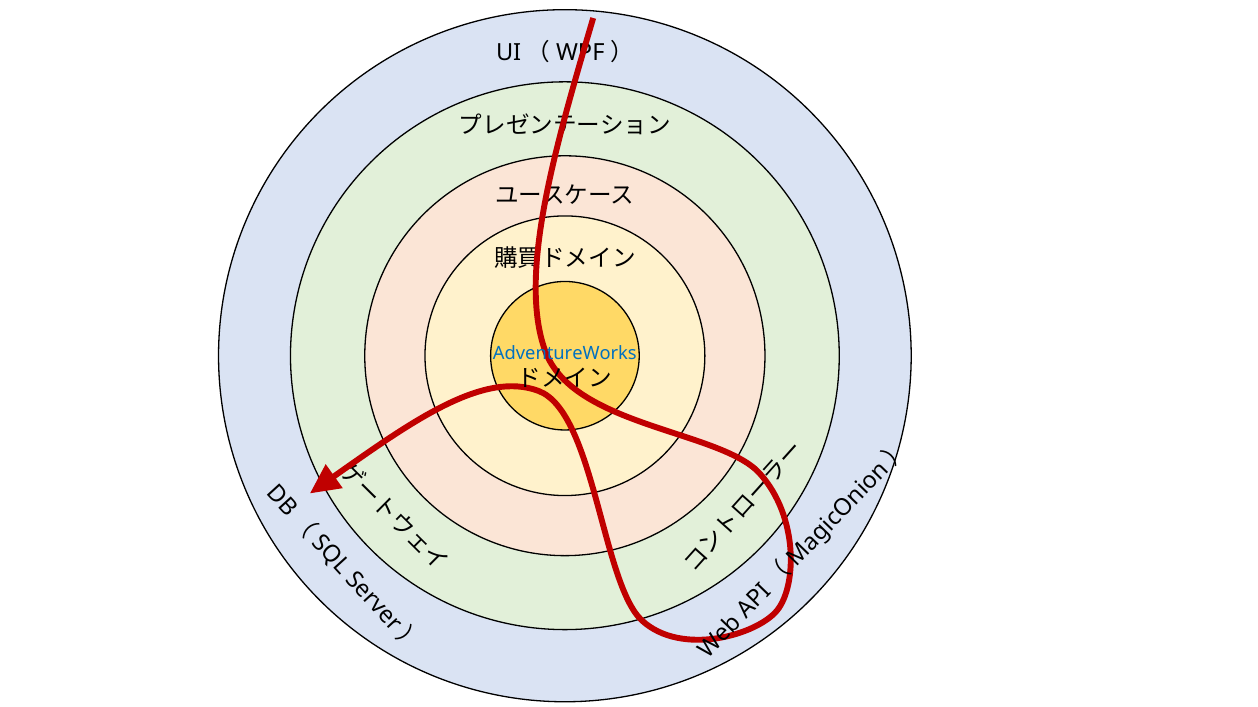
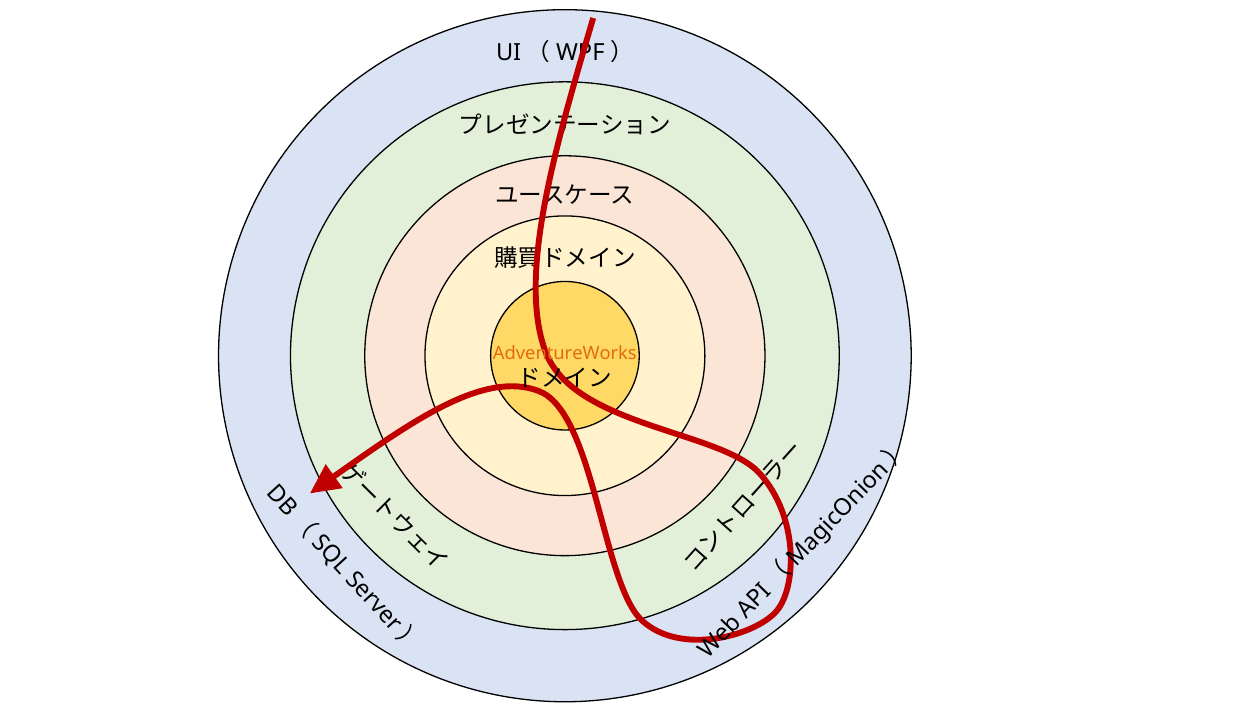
AdventureWorks colour: blue -> orange (565, 354)
